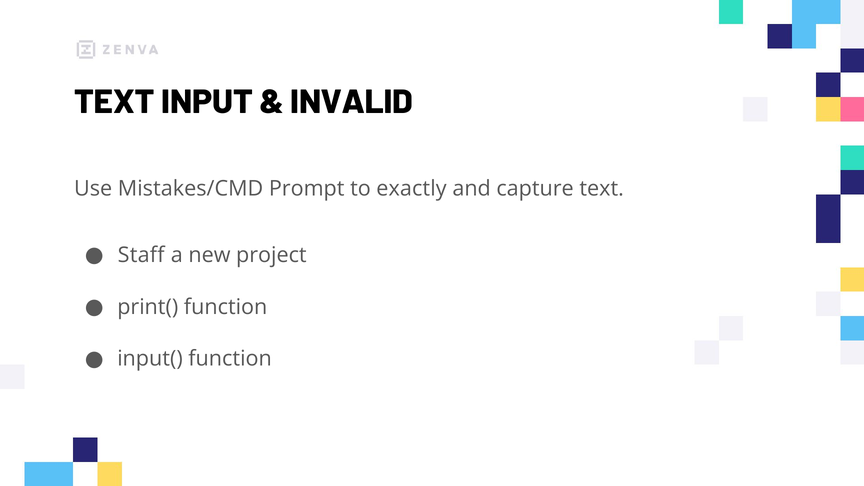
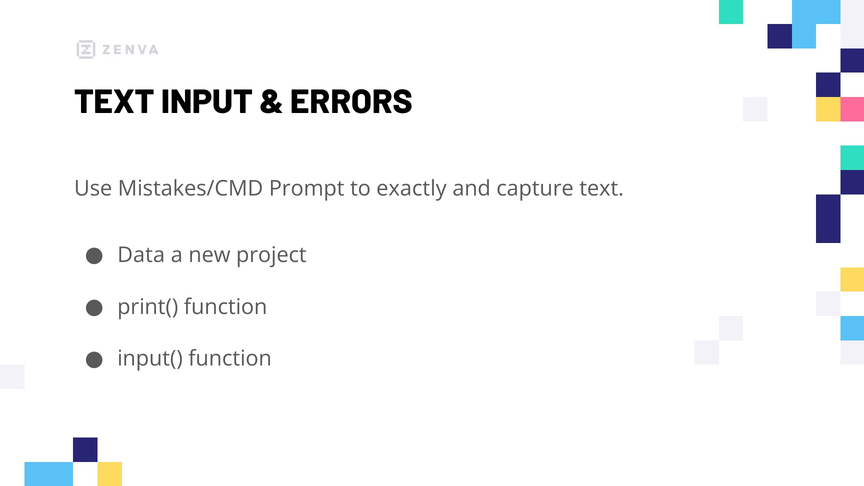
INVALID: INVALID -> ERRORS (352, 102)
Staff: Staff -> Data (141, 255)
